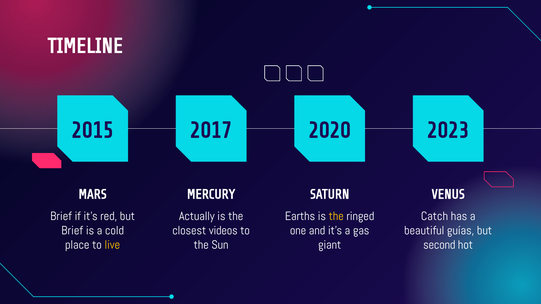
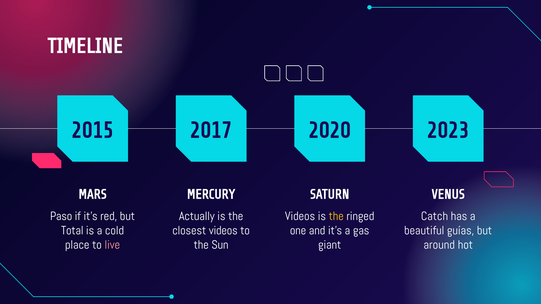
Brief: Brief -> Paso (61, 216)
Earths: Earths -> Videos (300, 216)
Brief: Brief -> Total (72, 231)
live colour: yellow -> pink (112, 245)
second: second -> around (439, 245)
